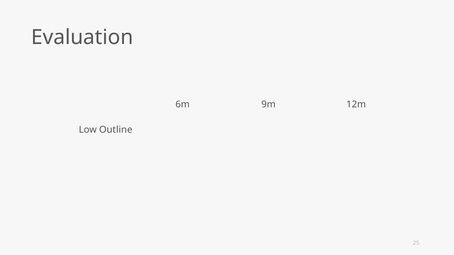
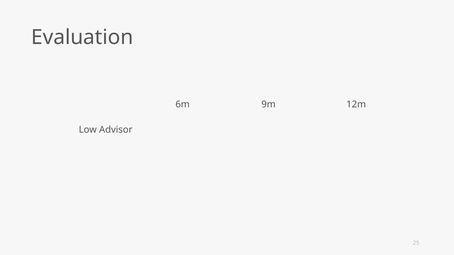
Outline: Outline -> Advisor (116, 130)
